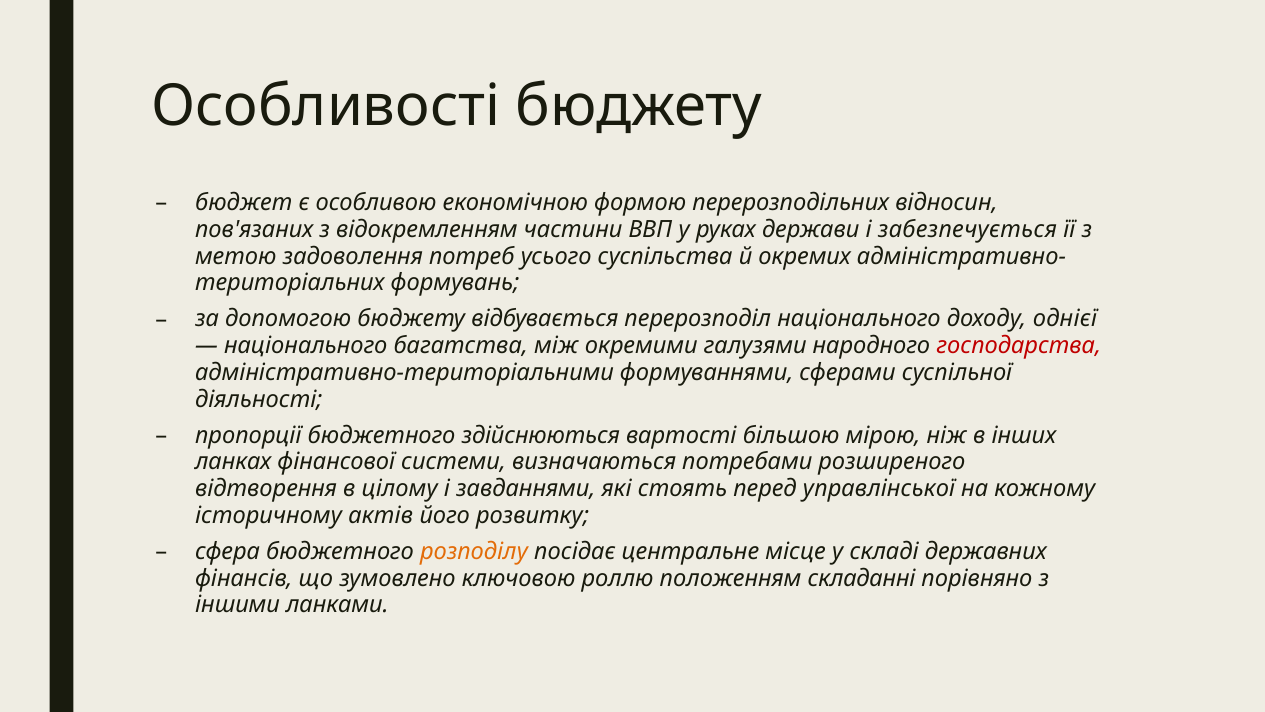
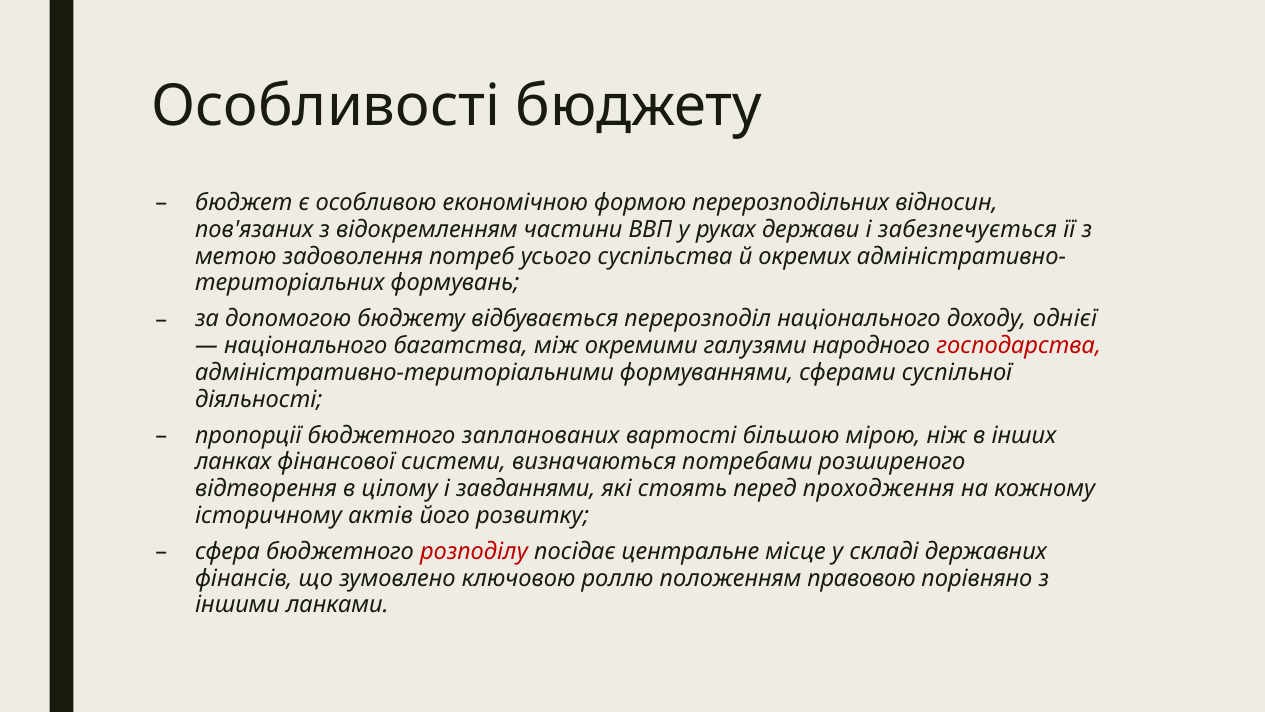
здійснюються: здійснюються -> запланованих (541, 435)
управлінської: управлінської -> проходження (879, 489)
розподілу colour: orange -> red (474, 551)
складанні: складанні -> правовою (862, 578)
